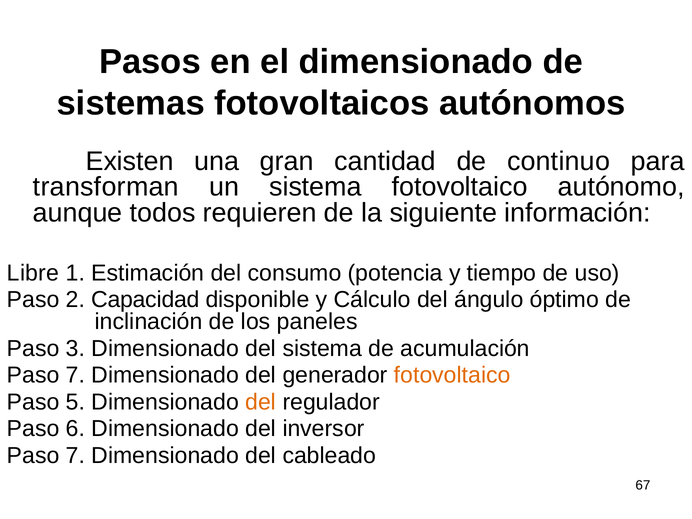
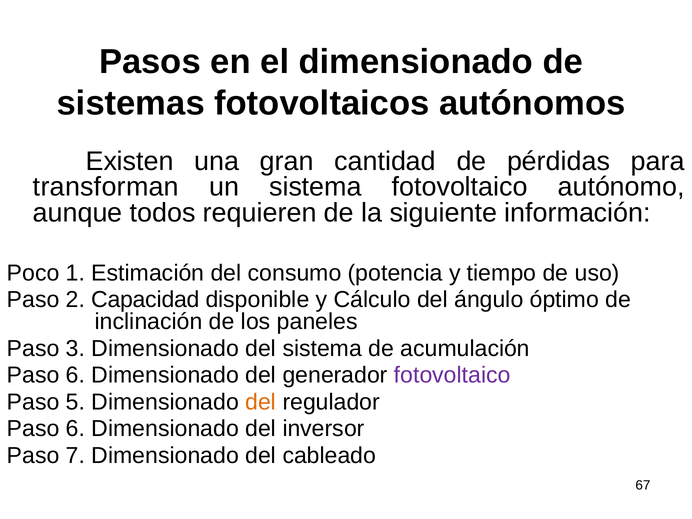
continuo: continuo -> pérdidas (559, 161)
Libre: Libre -> Poco (33, 273)
7: 7 -> 6 (75, 375)
fotovoltaico colour: orange -> purple (452, 375)
